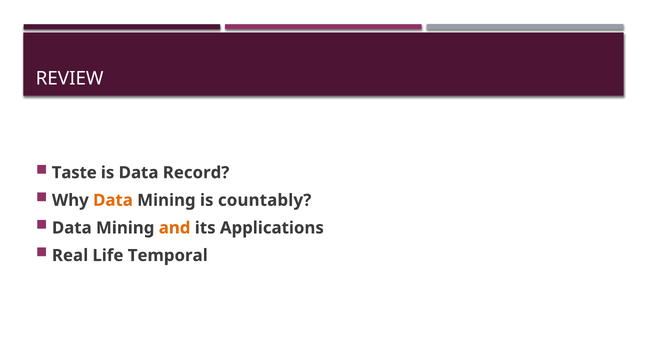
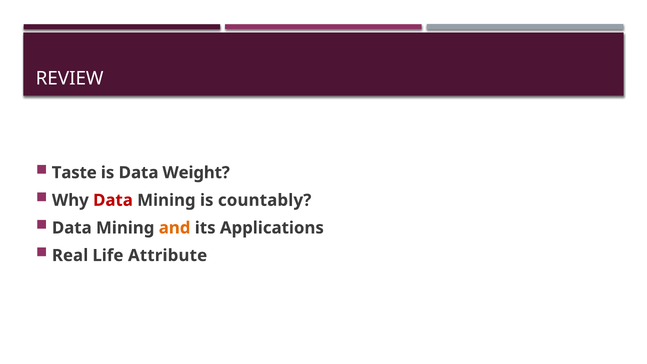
Record: Record -> Weight (196, 173)
Data colour: orange -> red (113, 200)
Temporal: Temporal -> Attribute (168, 255)
